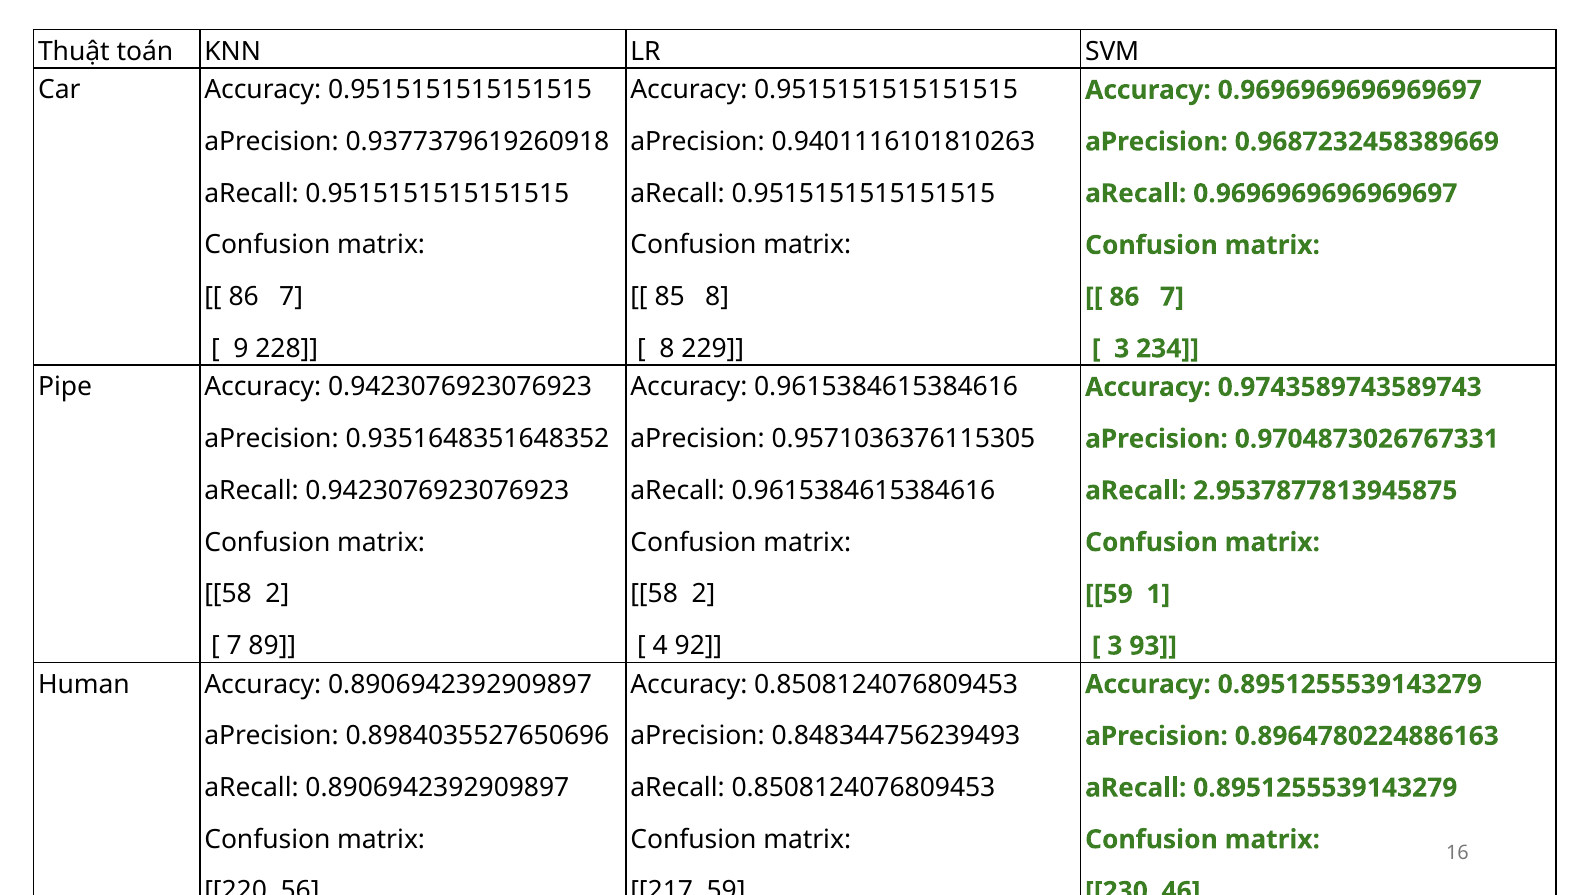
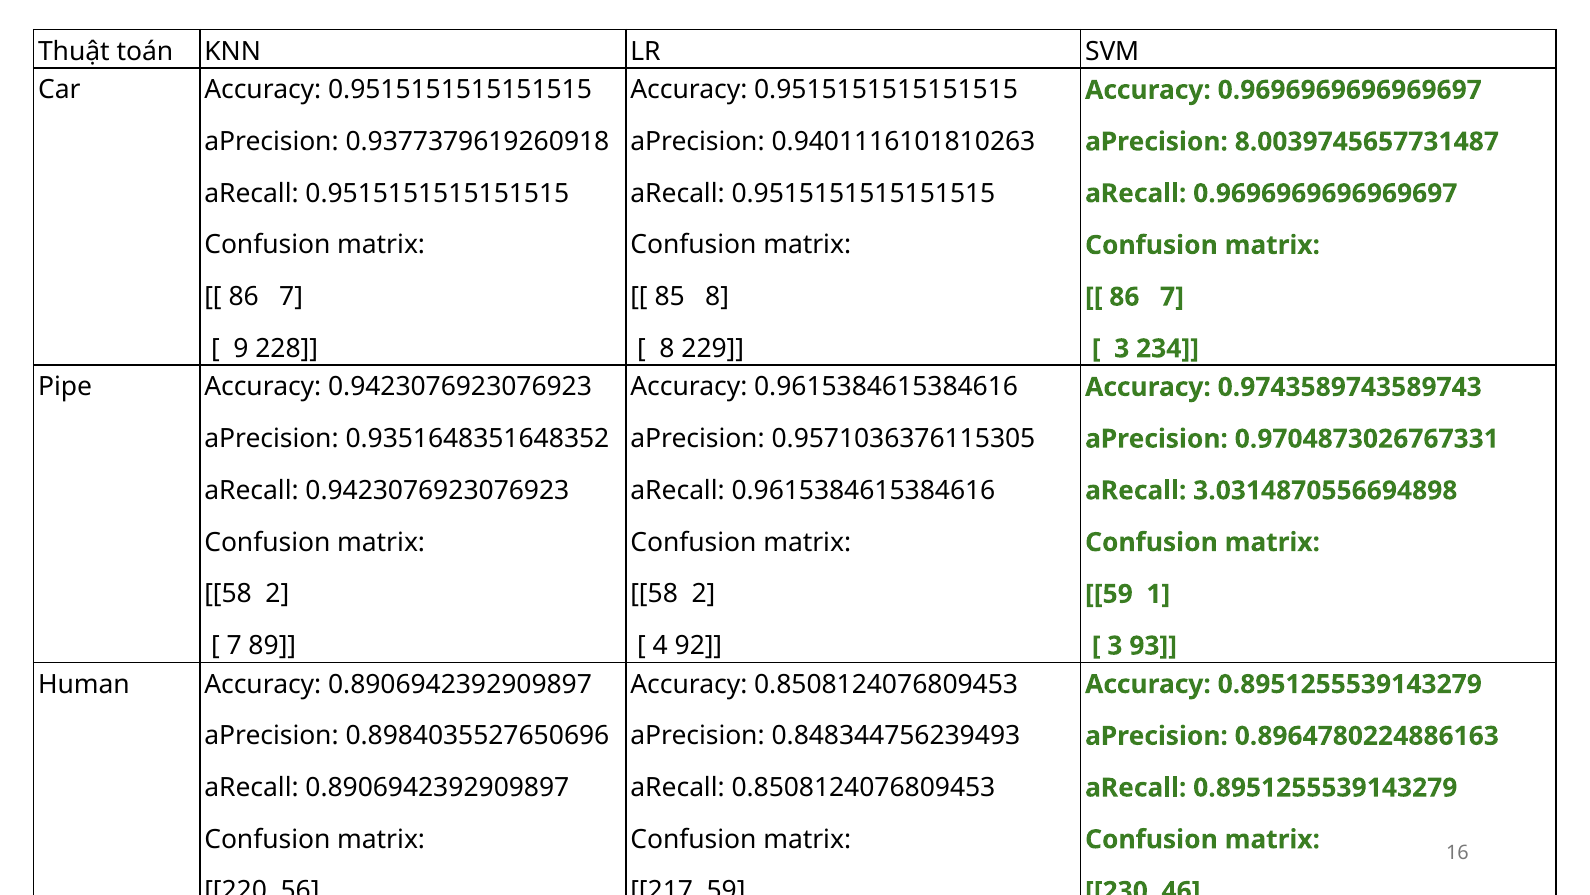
0.9687232458389669: 0.9687232458389669 -> 8.0039745657731487 (1367, 142)
2.9537877813945875: 2.9537877813945875 -> 3.0314870556694898 (1325, 490)
